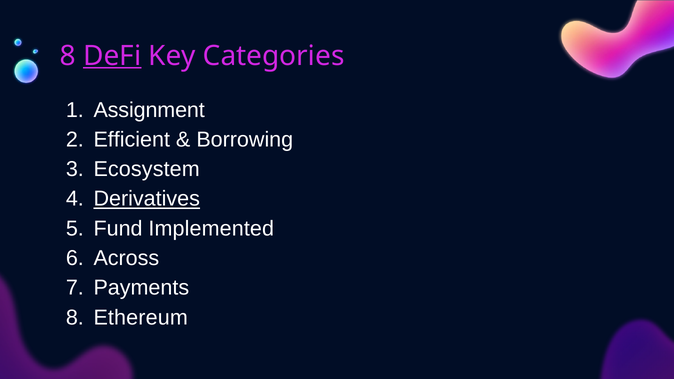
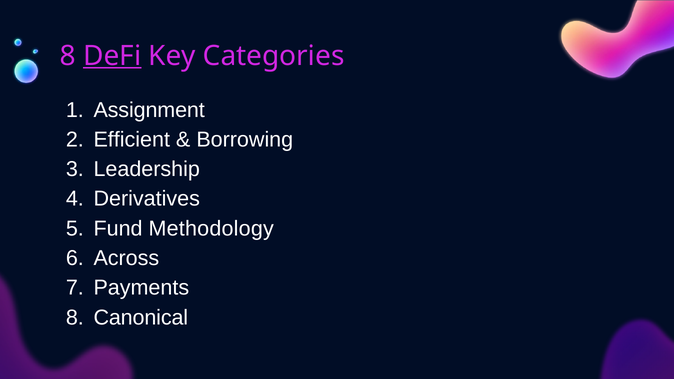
Ecosystem: Ecosystem -> Leadership (147, 169)
Derivatives underline: present -> none (147, 199)
Implemented: Implemented -> Methodology (211, 229)
Ethereum: Ethereum -> Canonical (141, 318)
